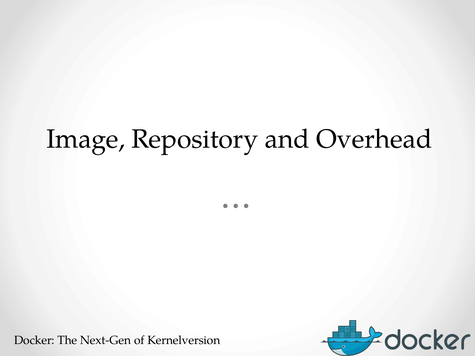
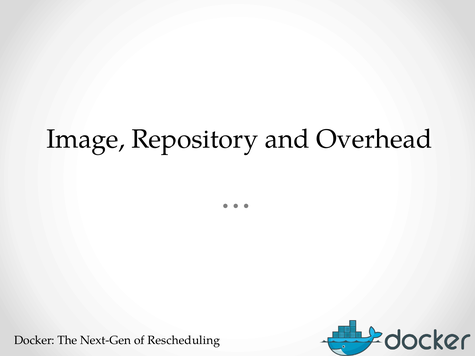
Kernelversion: Kernelversion -> Rescheduling (184, 340)
